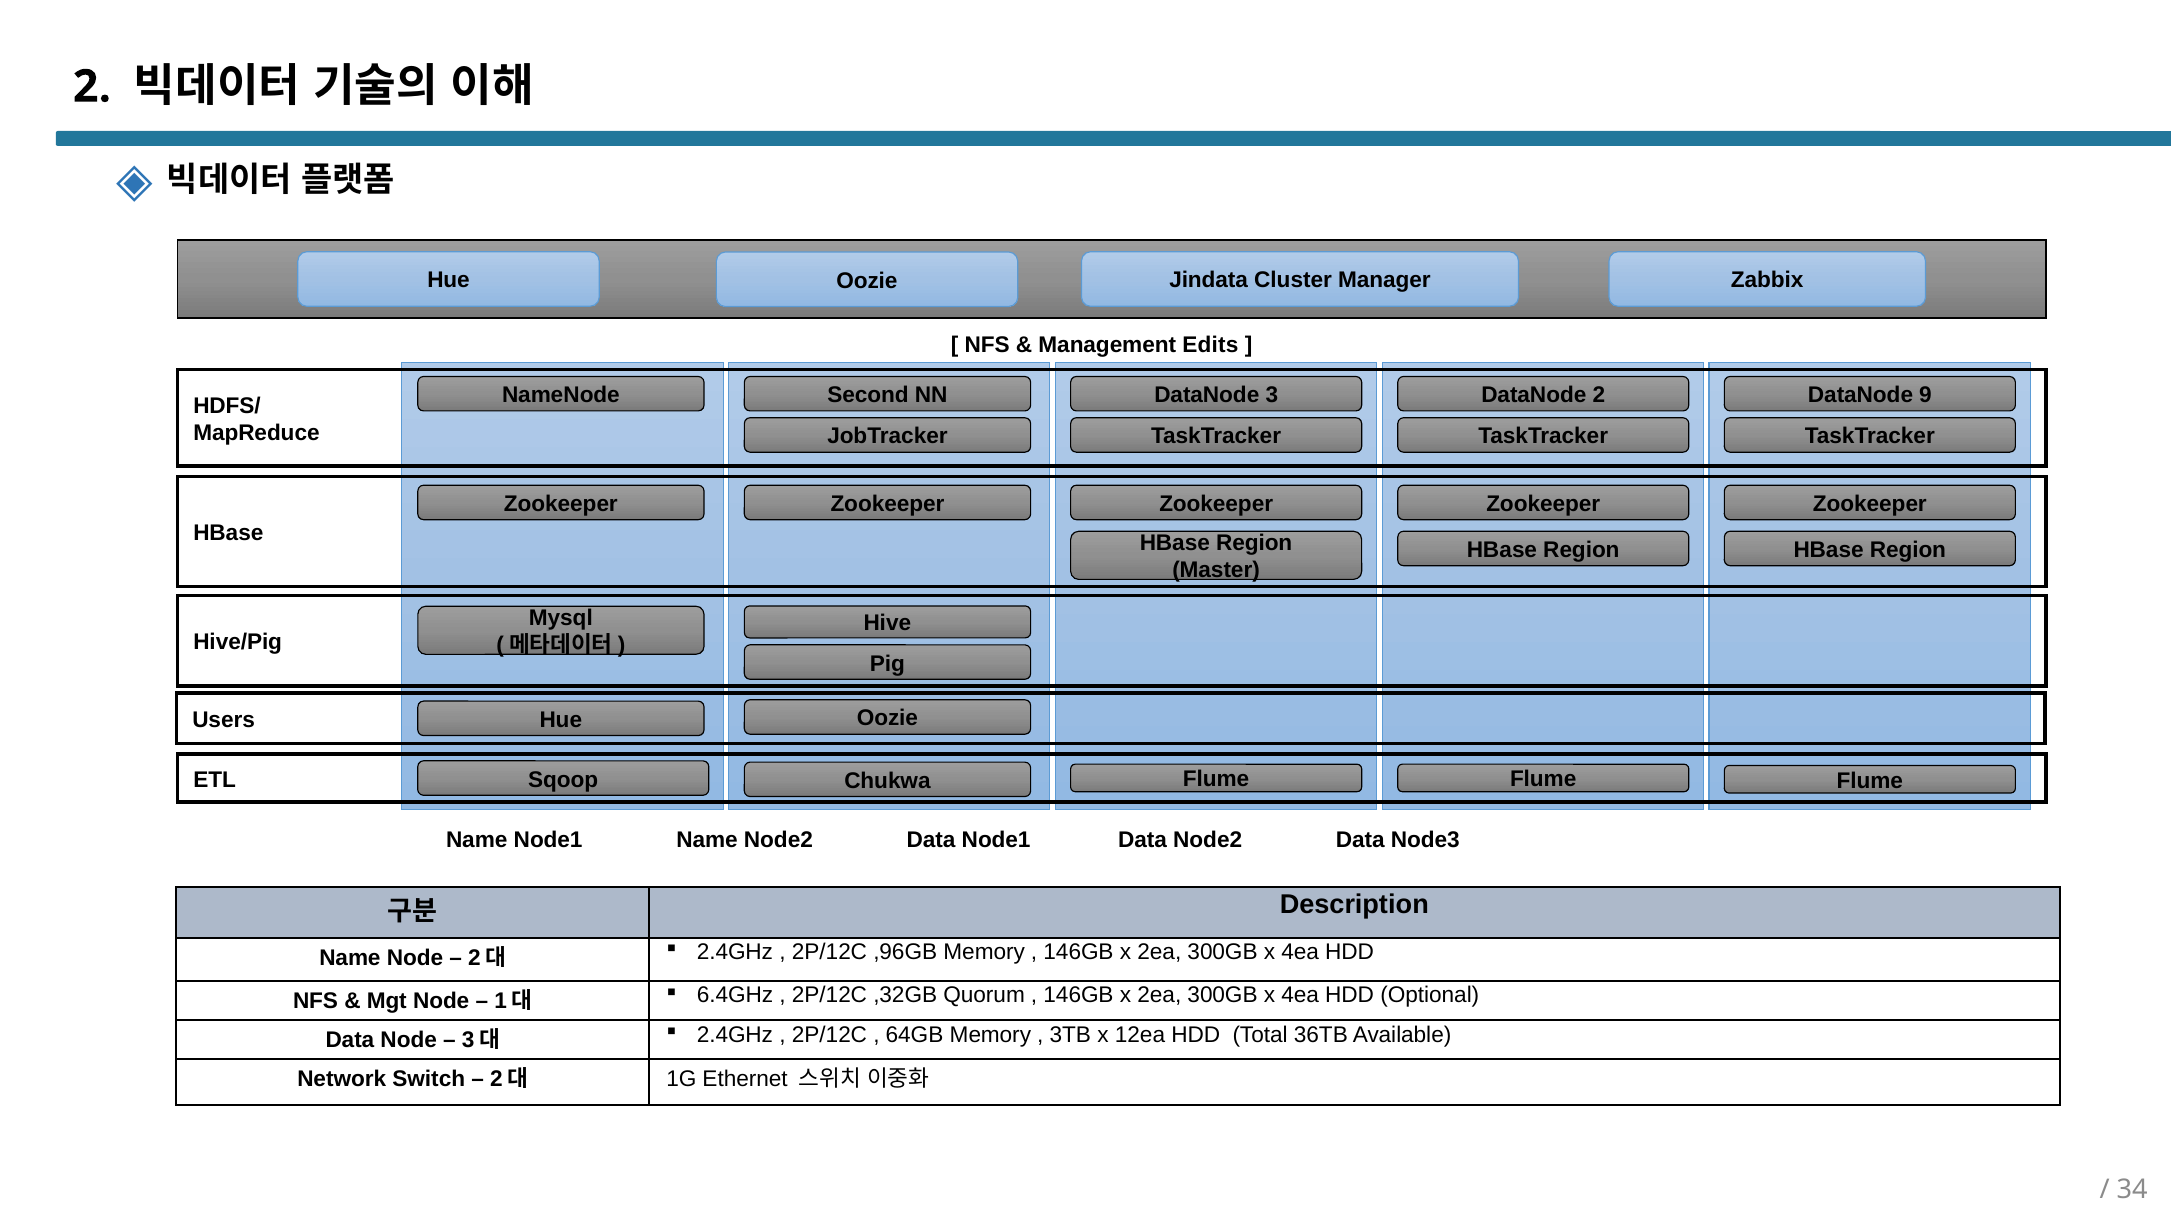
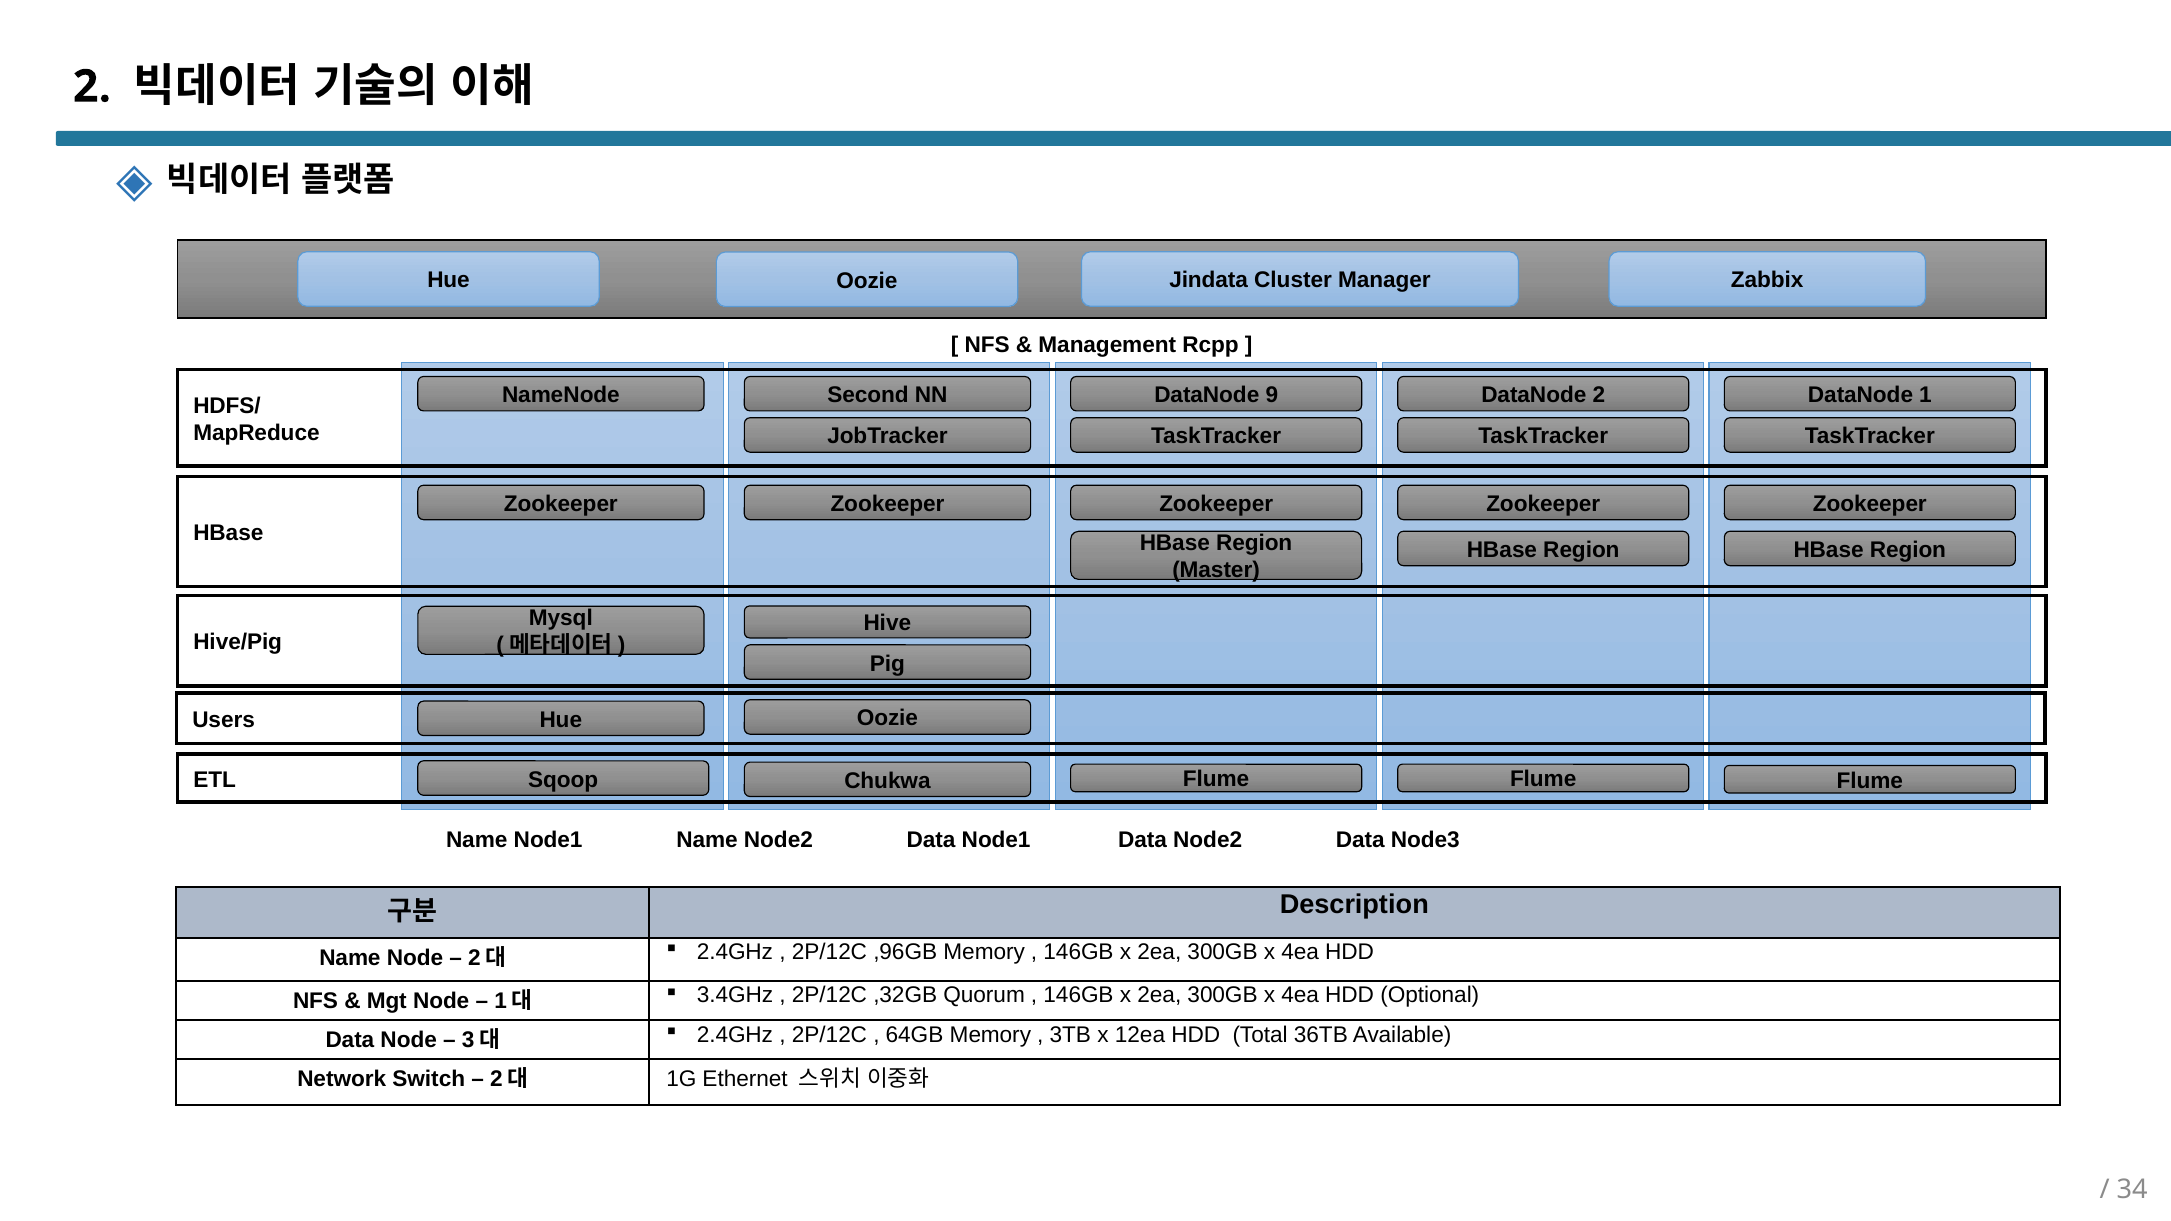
Edits: Edits -> Rcpp (1211, 345)
3: 3 -> 9 (1272, 395)
9: 9 -> 1 (1926, 395)
6.4GHz: 6.4GHz -> 3.4GHz (735, 995)
